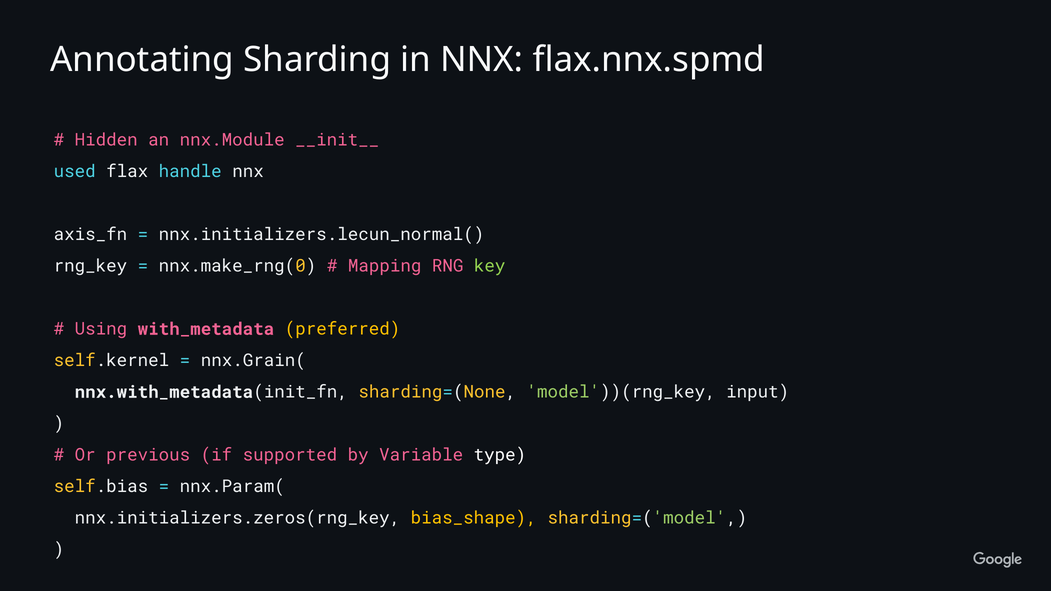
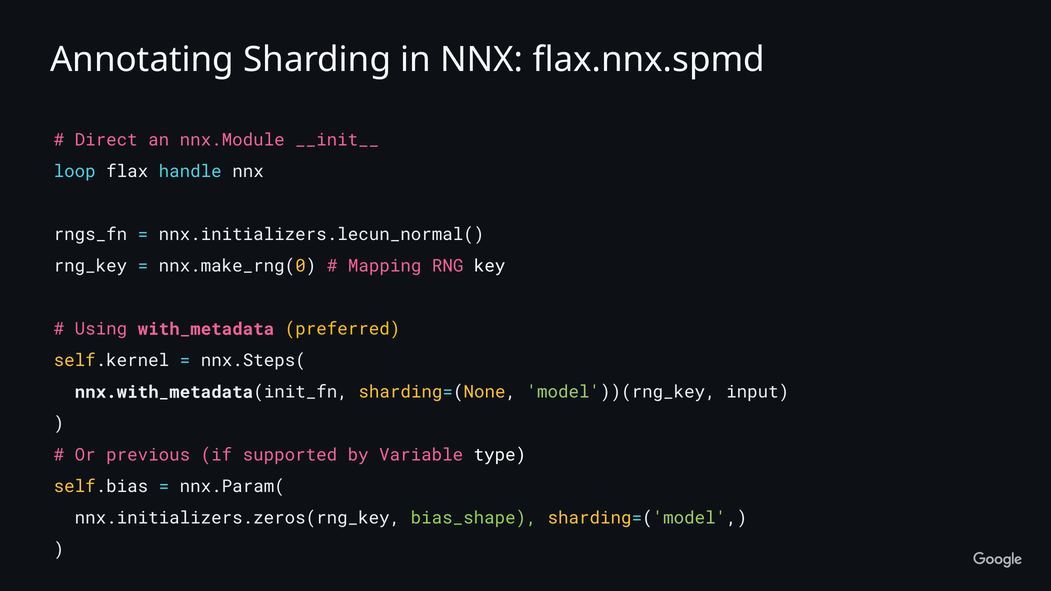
Hidden: Hidden -> Direct (106, 140)
used: used -> loop (75, 171)
axis_fn: axis_fn -> rngs_fn (90, 235)
key colour: light green -> white (490, 266)
nnx.Grain(: nnx.Grain( -> nnx.Steps( (253, 361)
bias_shape colour: yellow -> light green (474, 518)
